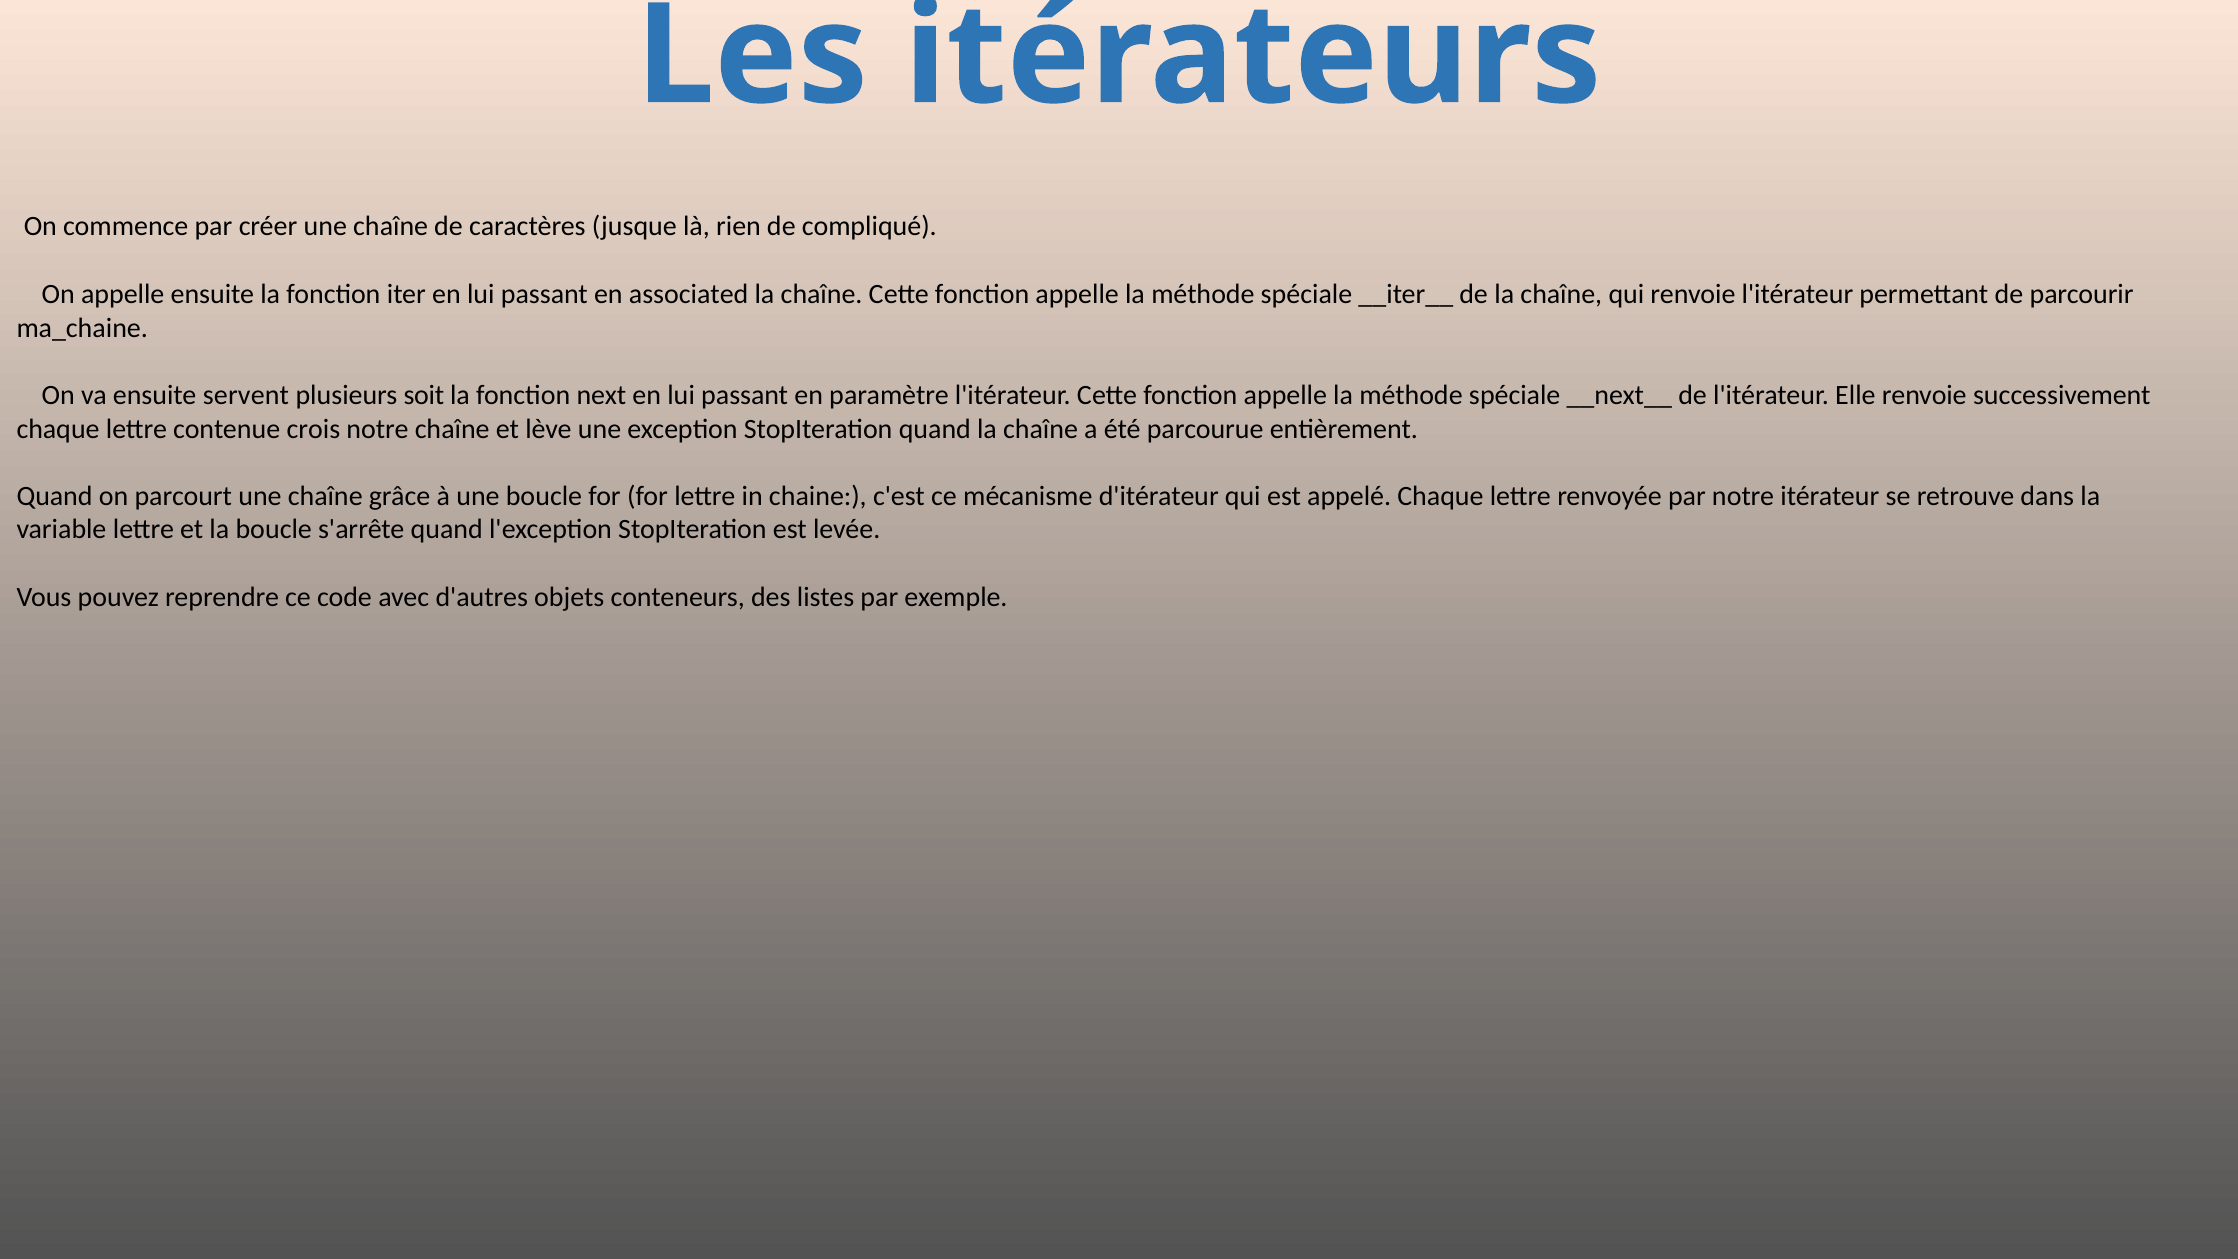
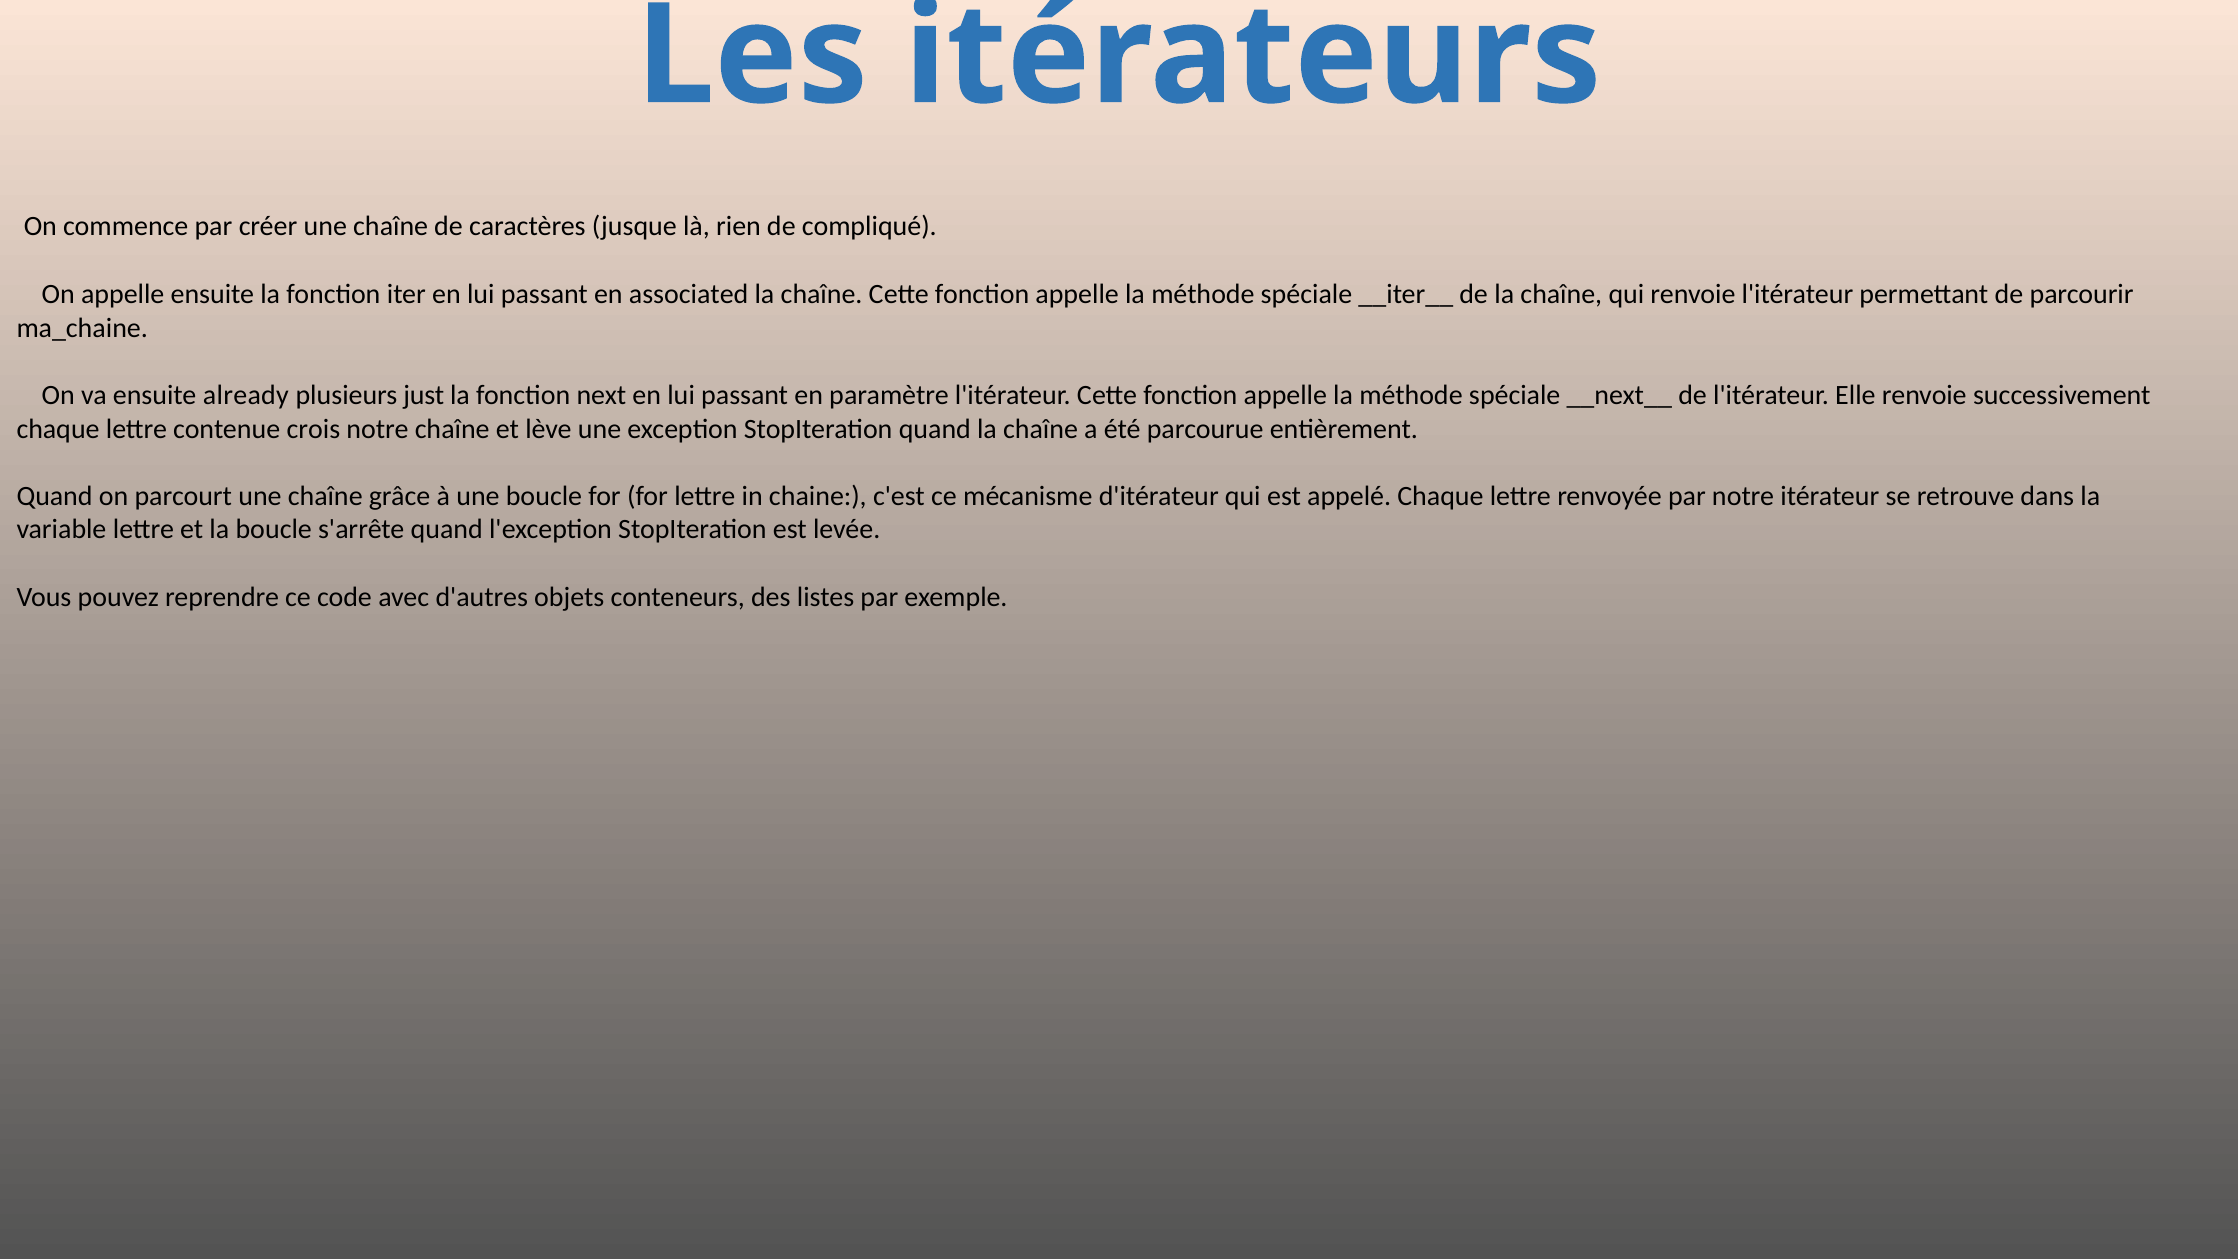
servent: servent -> already (246, 395)
soit: soit -> just (424, 395)
